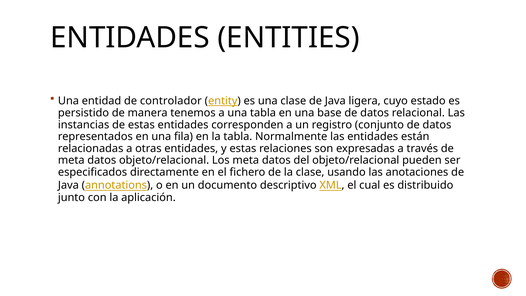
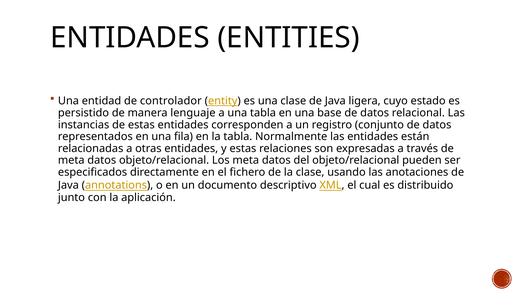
tenemos: tenemos -> lenguaje (193, 113)
